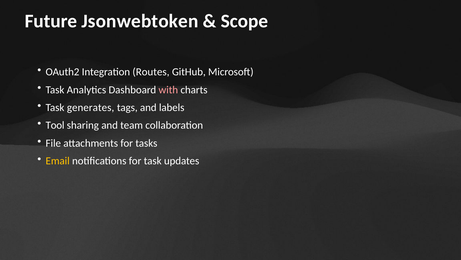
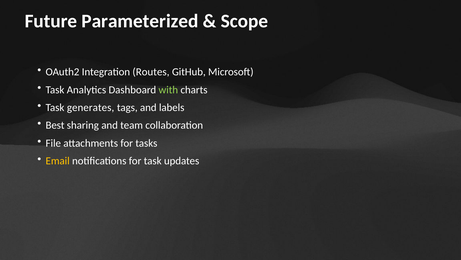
Jsonwebtoken: Jsonwebtoken -> Parameterized (140, 21)
with colour: pink -> light green (168, 90)
Tool: Tool -> Best (55, 125)
